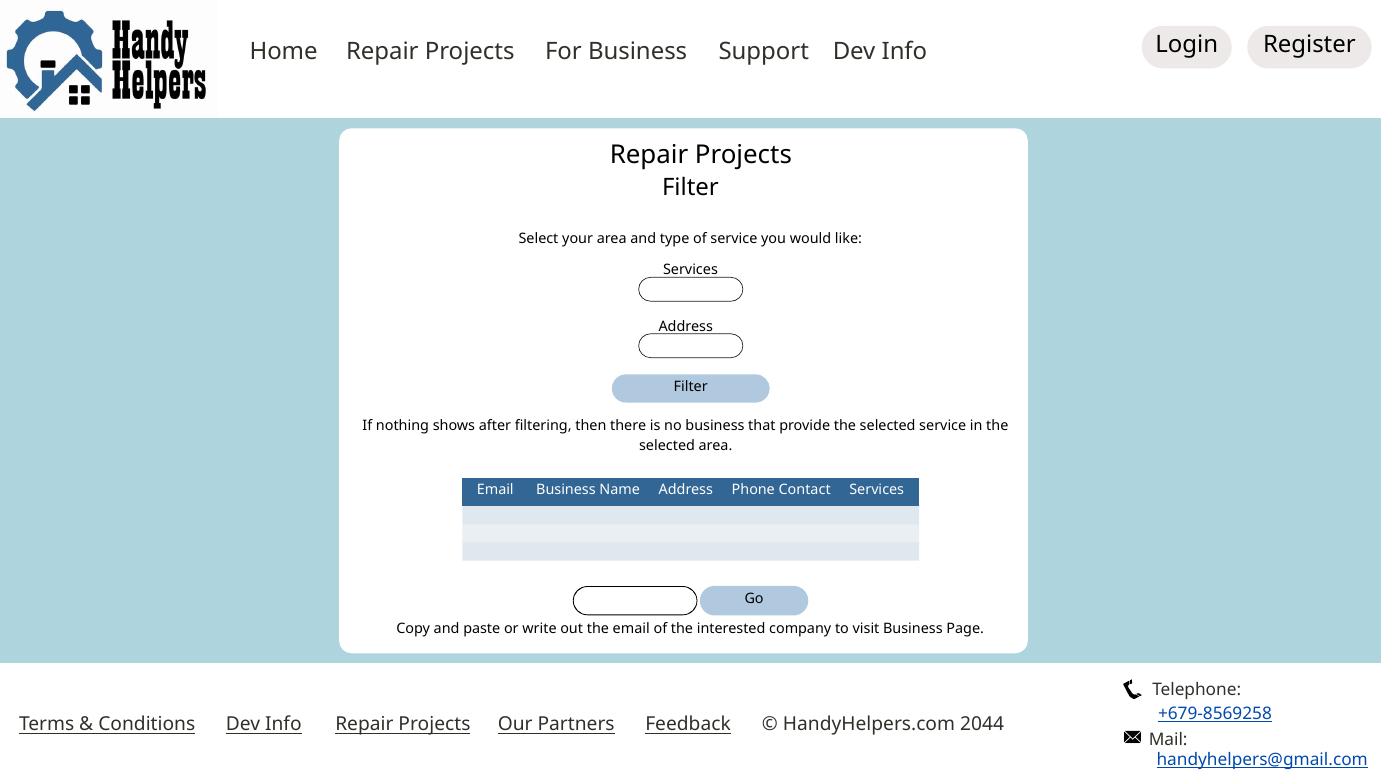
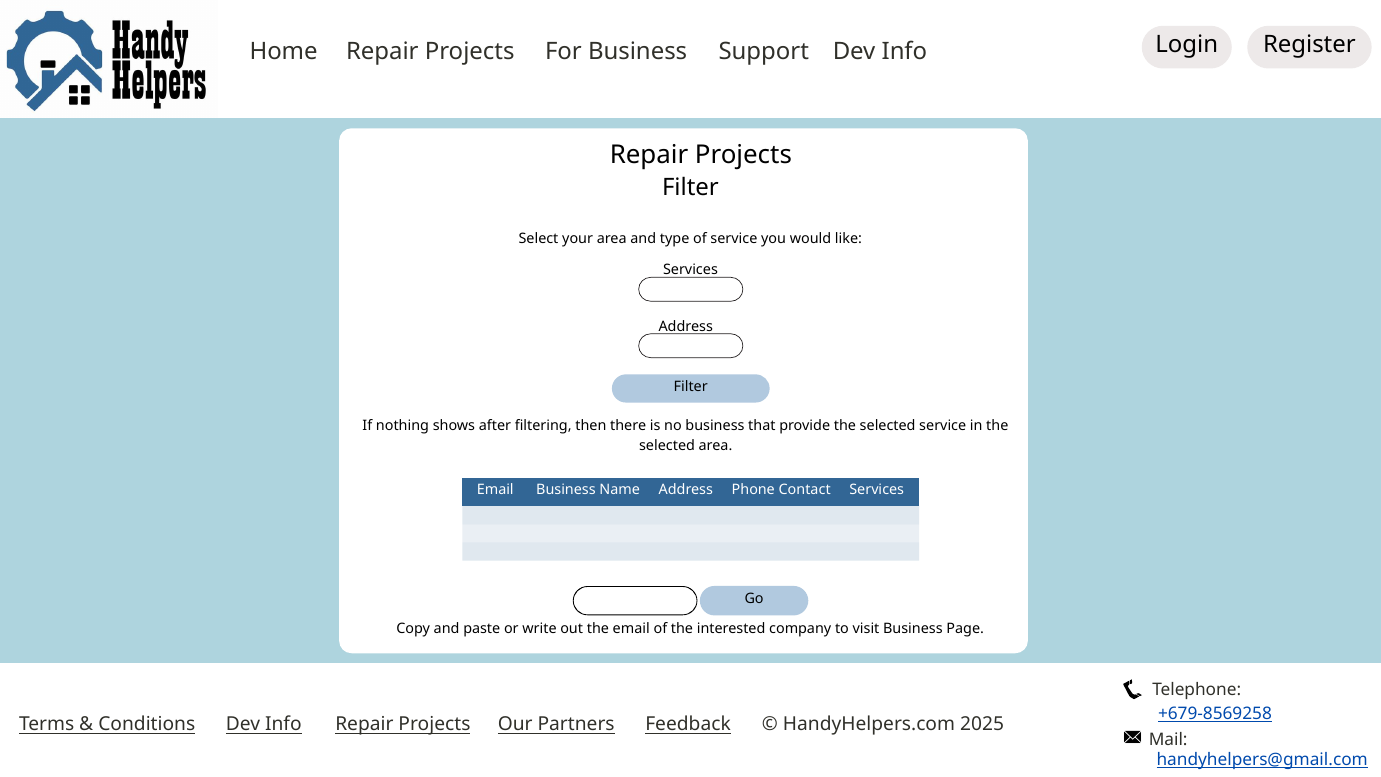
2044: 2044 -> 2025 (982, 724)
